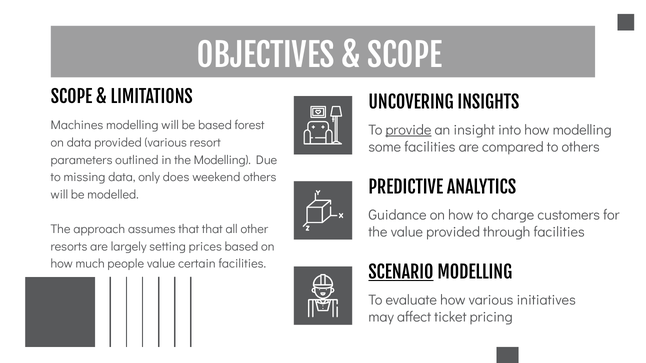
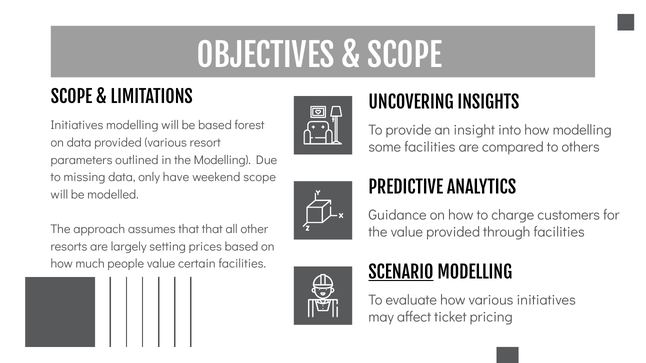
Machines: Machines -> Initiatives (77, 125)
provide underline: present -> none (408, 130)
does: does -> have (176, 177)
weekend others: others -> scope (260, 177)
